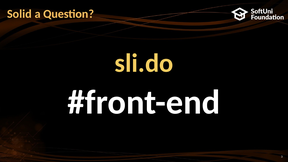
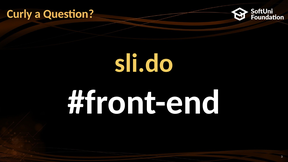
Solid: Solid -> Curly (20, 14)
